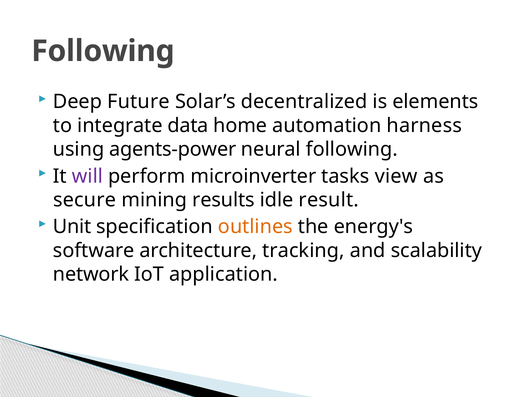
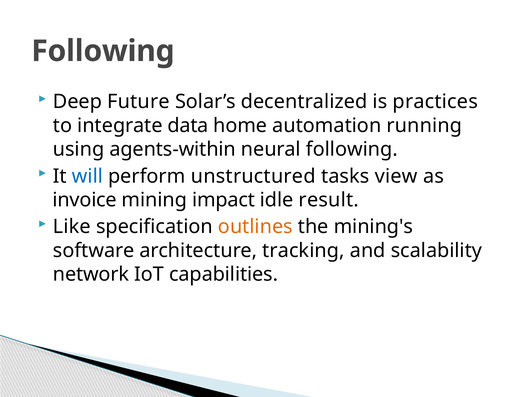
elements: elements -> practices (435, 102)
harness: harness -> running (424, 126)
agents-power: agents-power -> agents-within (173, 150)
will colour: purple -> blue (87, 176)
microinverter: microinverter -> unstructured (253, 176)
secure: secure -> invoice (85, 200)
results: results -> impact (224, 200)
Unit: Unit -> Like (72, 227)
energy's: energy's -> mining's (373, 227)
application: application -> capabilities (224, 275)
